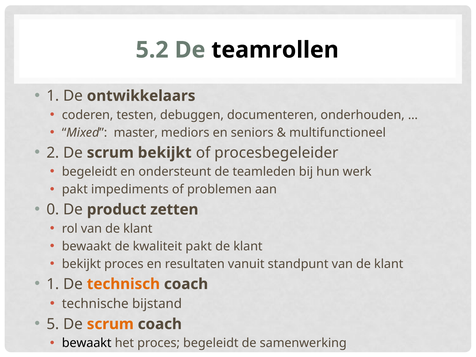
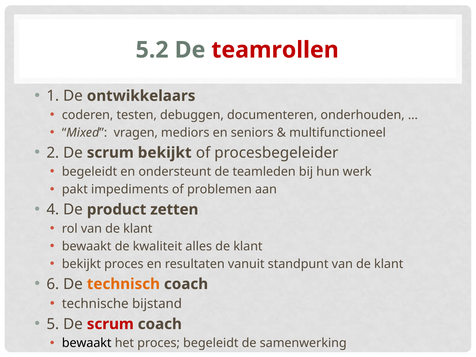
teamrollen colour: black -> red (275, 50)
master: master -> vragen (136, 133)
0: 0 -> 4 (53, 210)
kwaliteit pakt: pakt -> alles (199, 246)
1: 1 -> 6 (53, 284)
scrum colour: orange -> red (110, 324)
